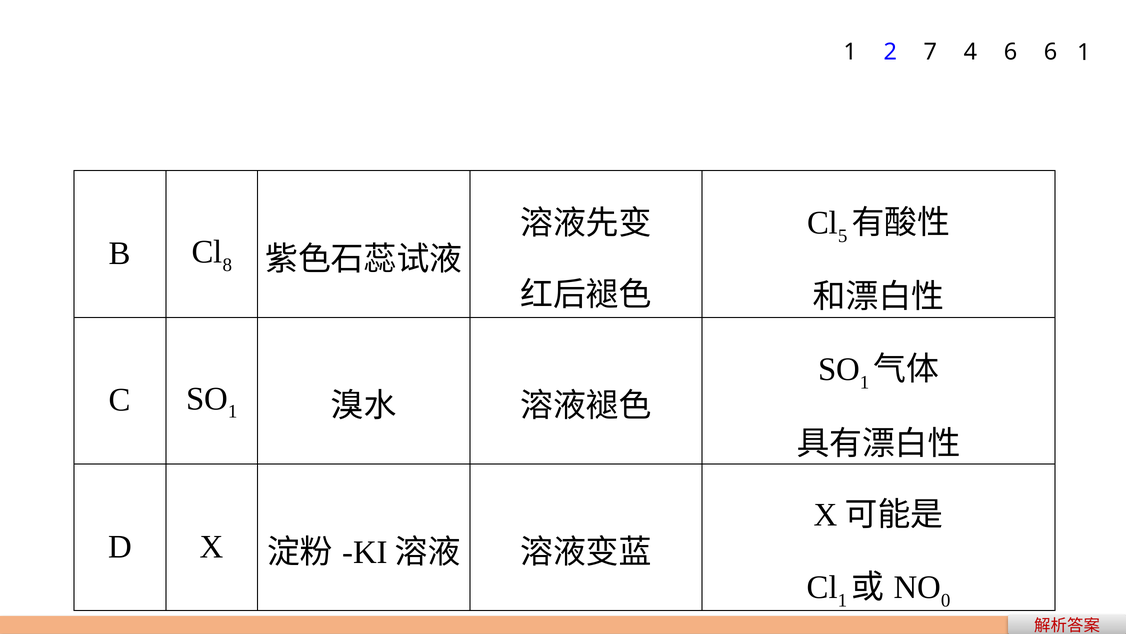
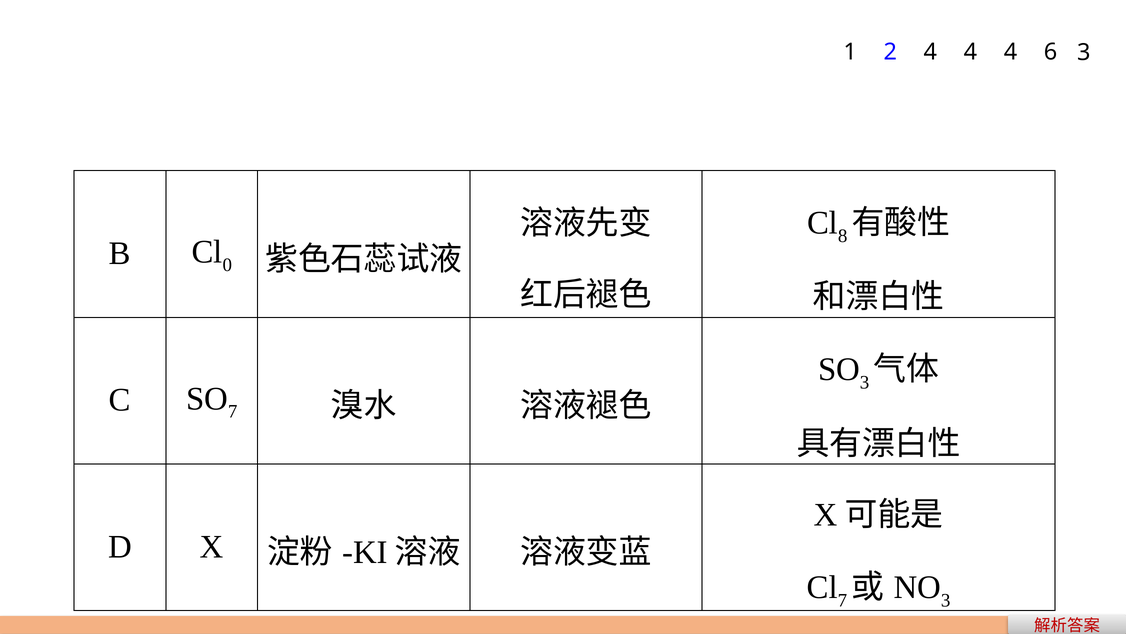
2 7: 7 -> 4 (930, 52)
6: 6 -> 4 (1011, 52)
6 1: 1 -> 3 (1084, 52)
5: 5 -> 8 (843, 236)
8: 8 -> 0 (227, 265)
1: 1 -> 3 (865, 382)
1: 1 -> 7 (233, 411)
1: 1 -> 7 (842, 600)
0: 0 -> 3 (946, 600)
